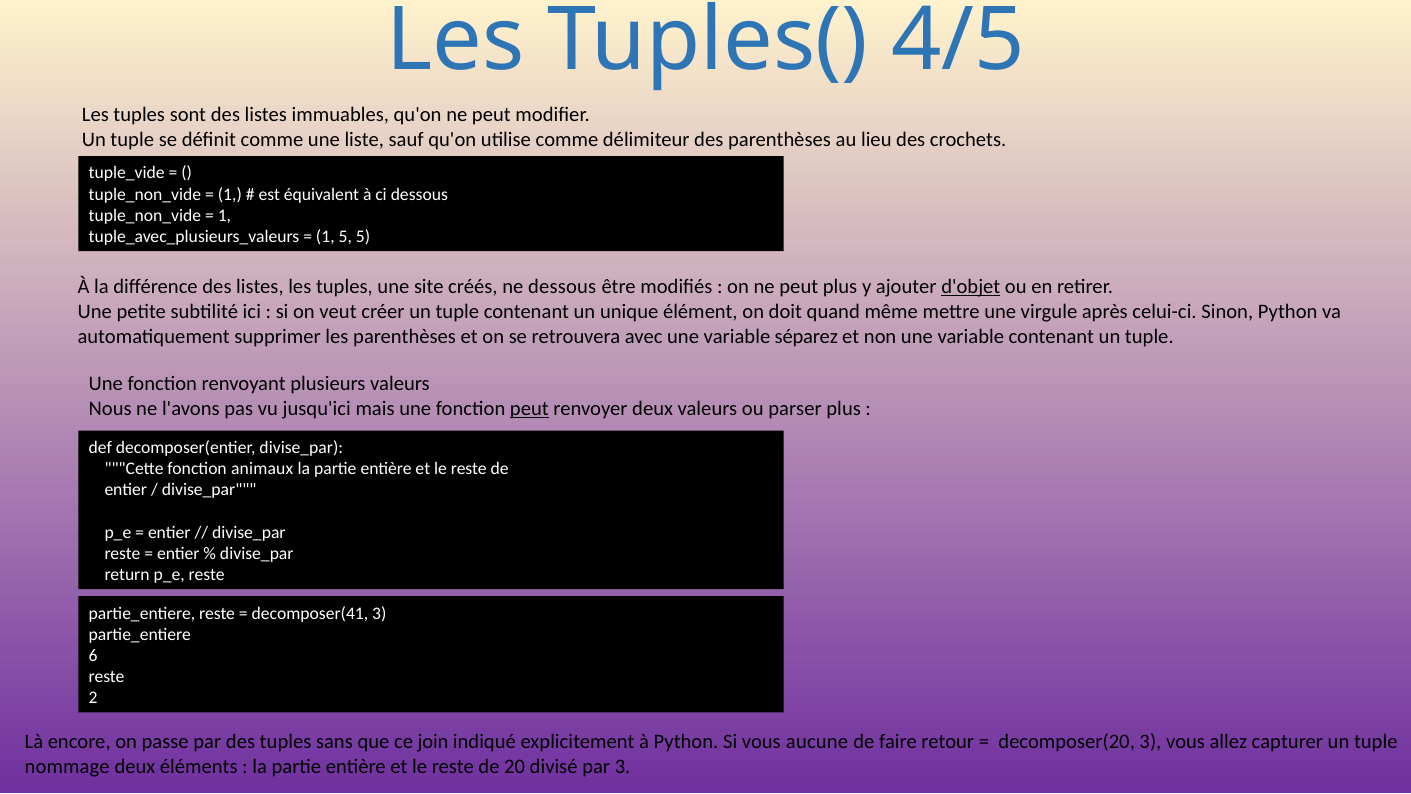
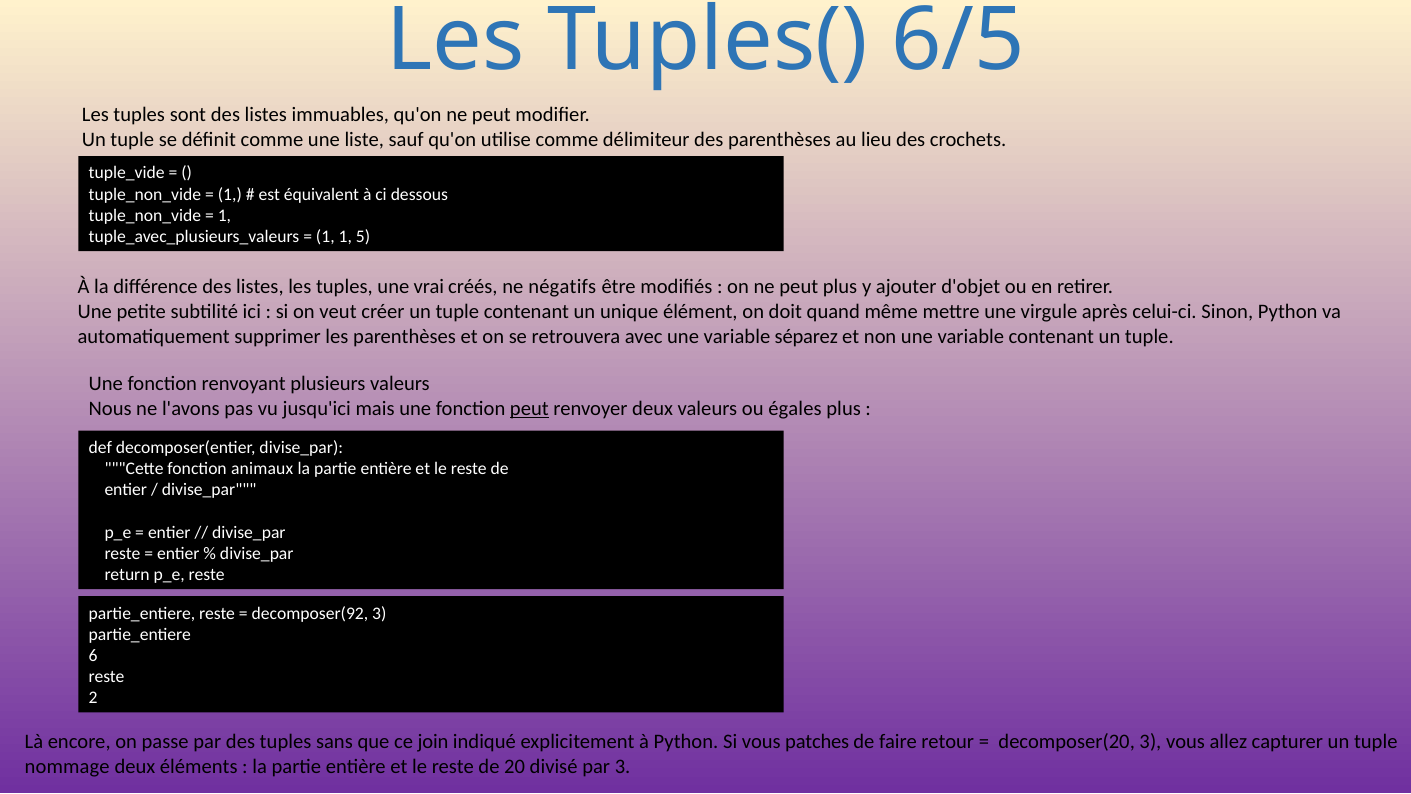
4/5: 4/5 -> 6/5 (958, 40)
1 5: 5 -> 1 (345, 237)
site: site -> vrai (429, 287)
ne dessous: dessous -> négatifs (562, 287)
d'objet underline: present -> none (971, 287)
parser: parser -> égales (795, 409)
decomposer(41: decomposer(41 -> decomposer(92 (310, 613)
aucune: aucune -> patches (817, 741)
